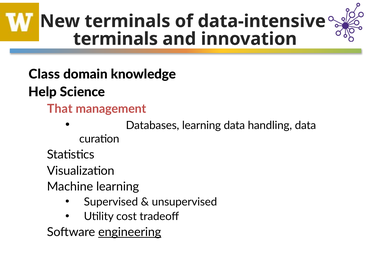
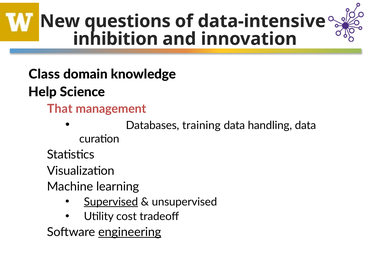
New terminals: terminals -> questions (128, 21)
terminals: terminals -> inhibition (116, 39)
Databases learning: learning -> training (201, 126)
Supervised underline: none -> present (111, 202)
